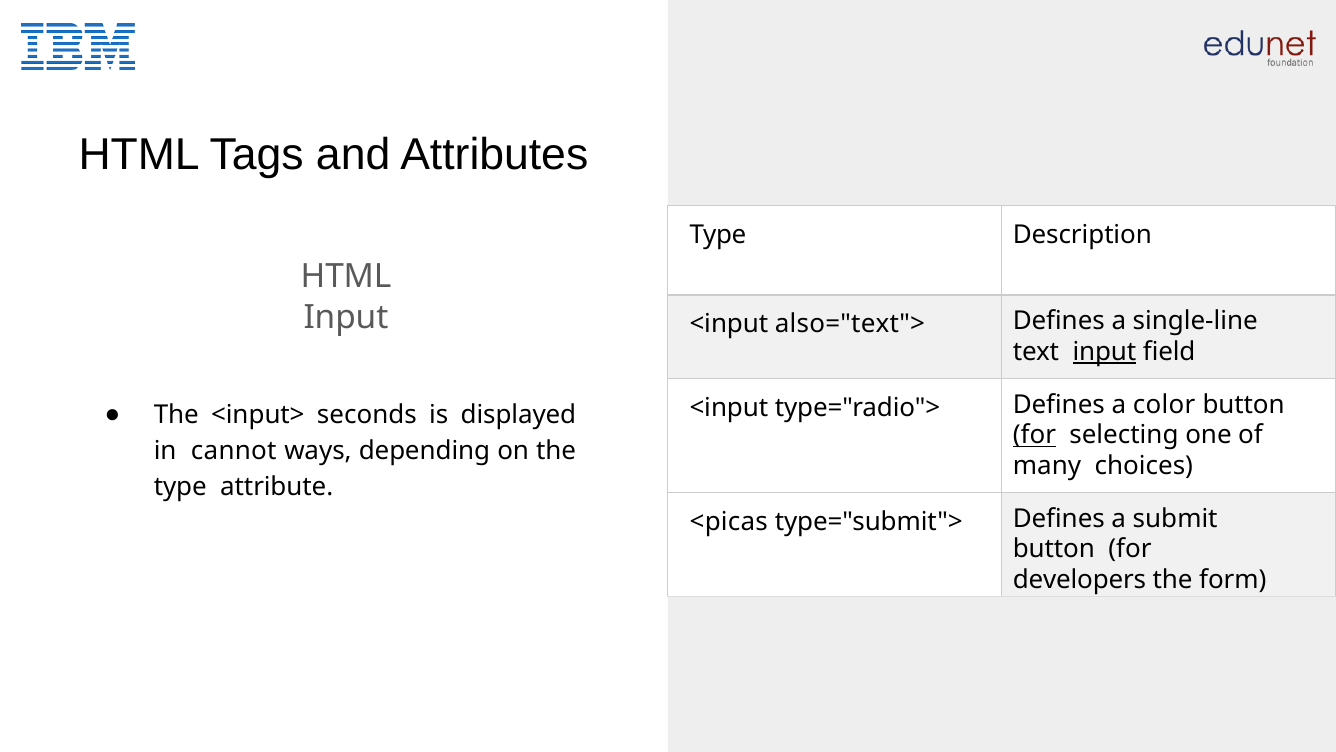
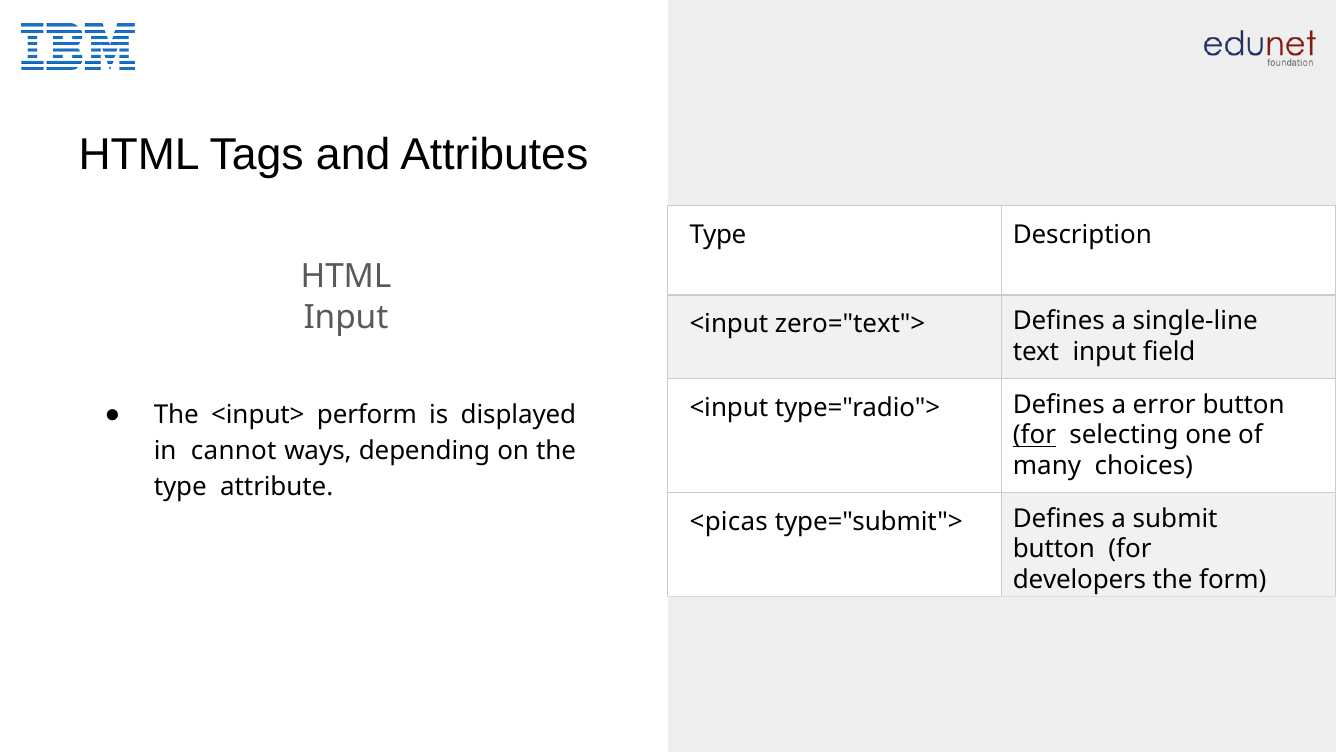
also="text">: also="text"> -> zero="text"> (850, 324)
input underline: present -> none (1104, 351)
color: color -> error (1164, 404)
seconds: seconds -> perform (367, 415)
